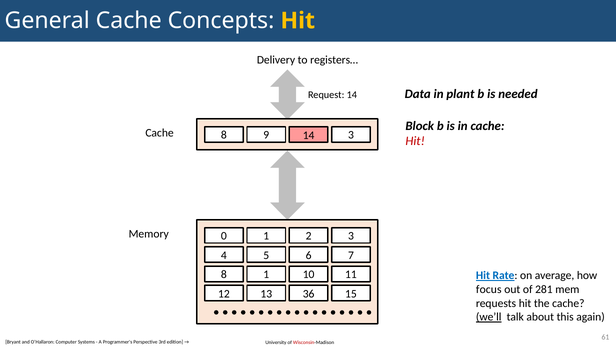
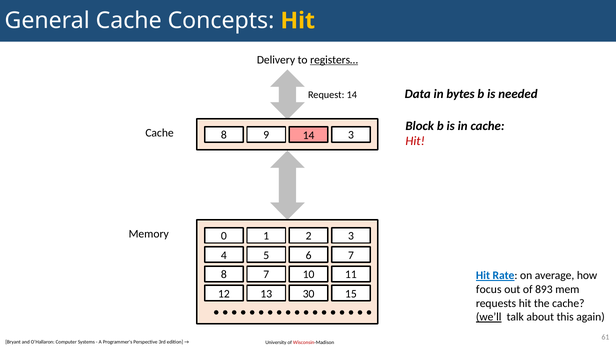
registers… underline: none -> present (334, 60)
plant: plant -> bytes (461, 94)
8 1: 1 -> 7 (266, 274)
281: 281 -> 893 (544, 289)
36: 36 -> 30 (309, 293)
